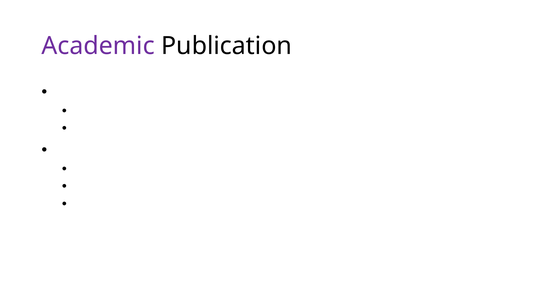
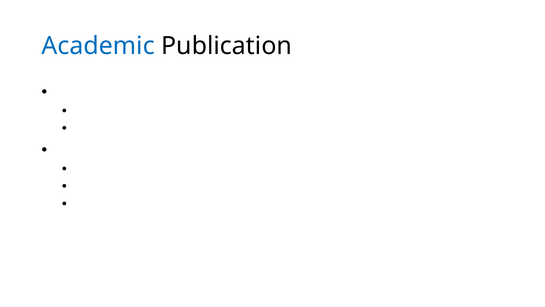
Academic colour: purple -> blue (98, 46)
